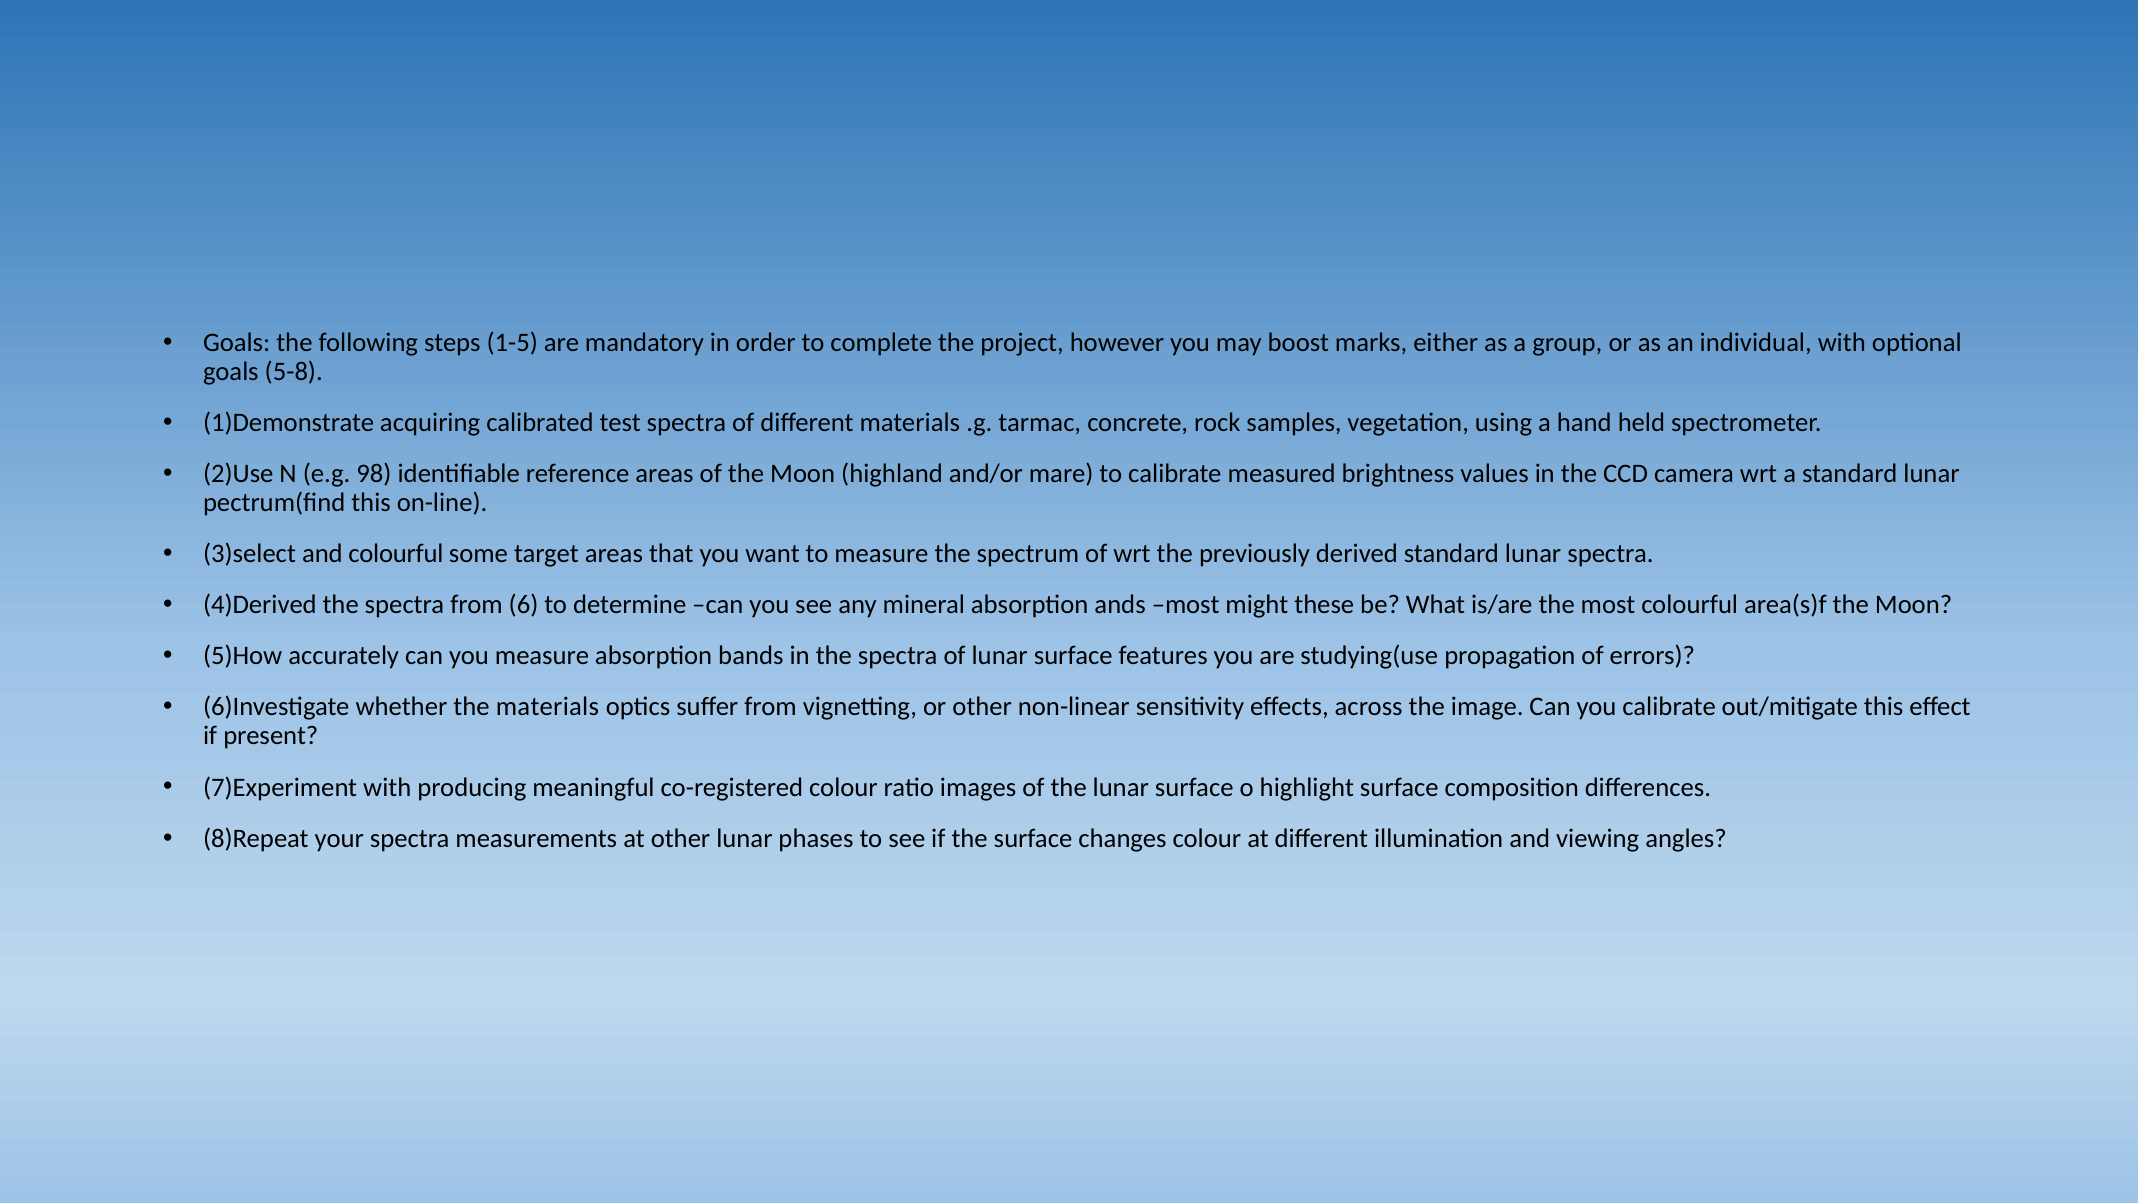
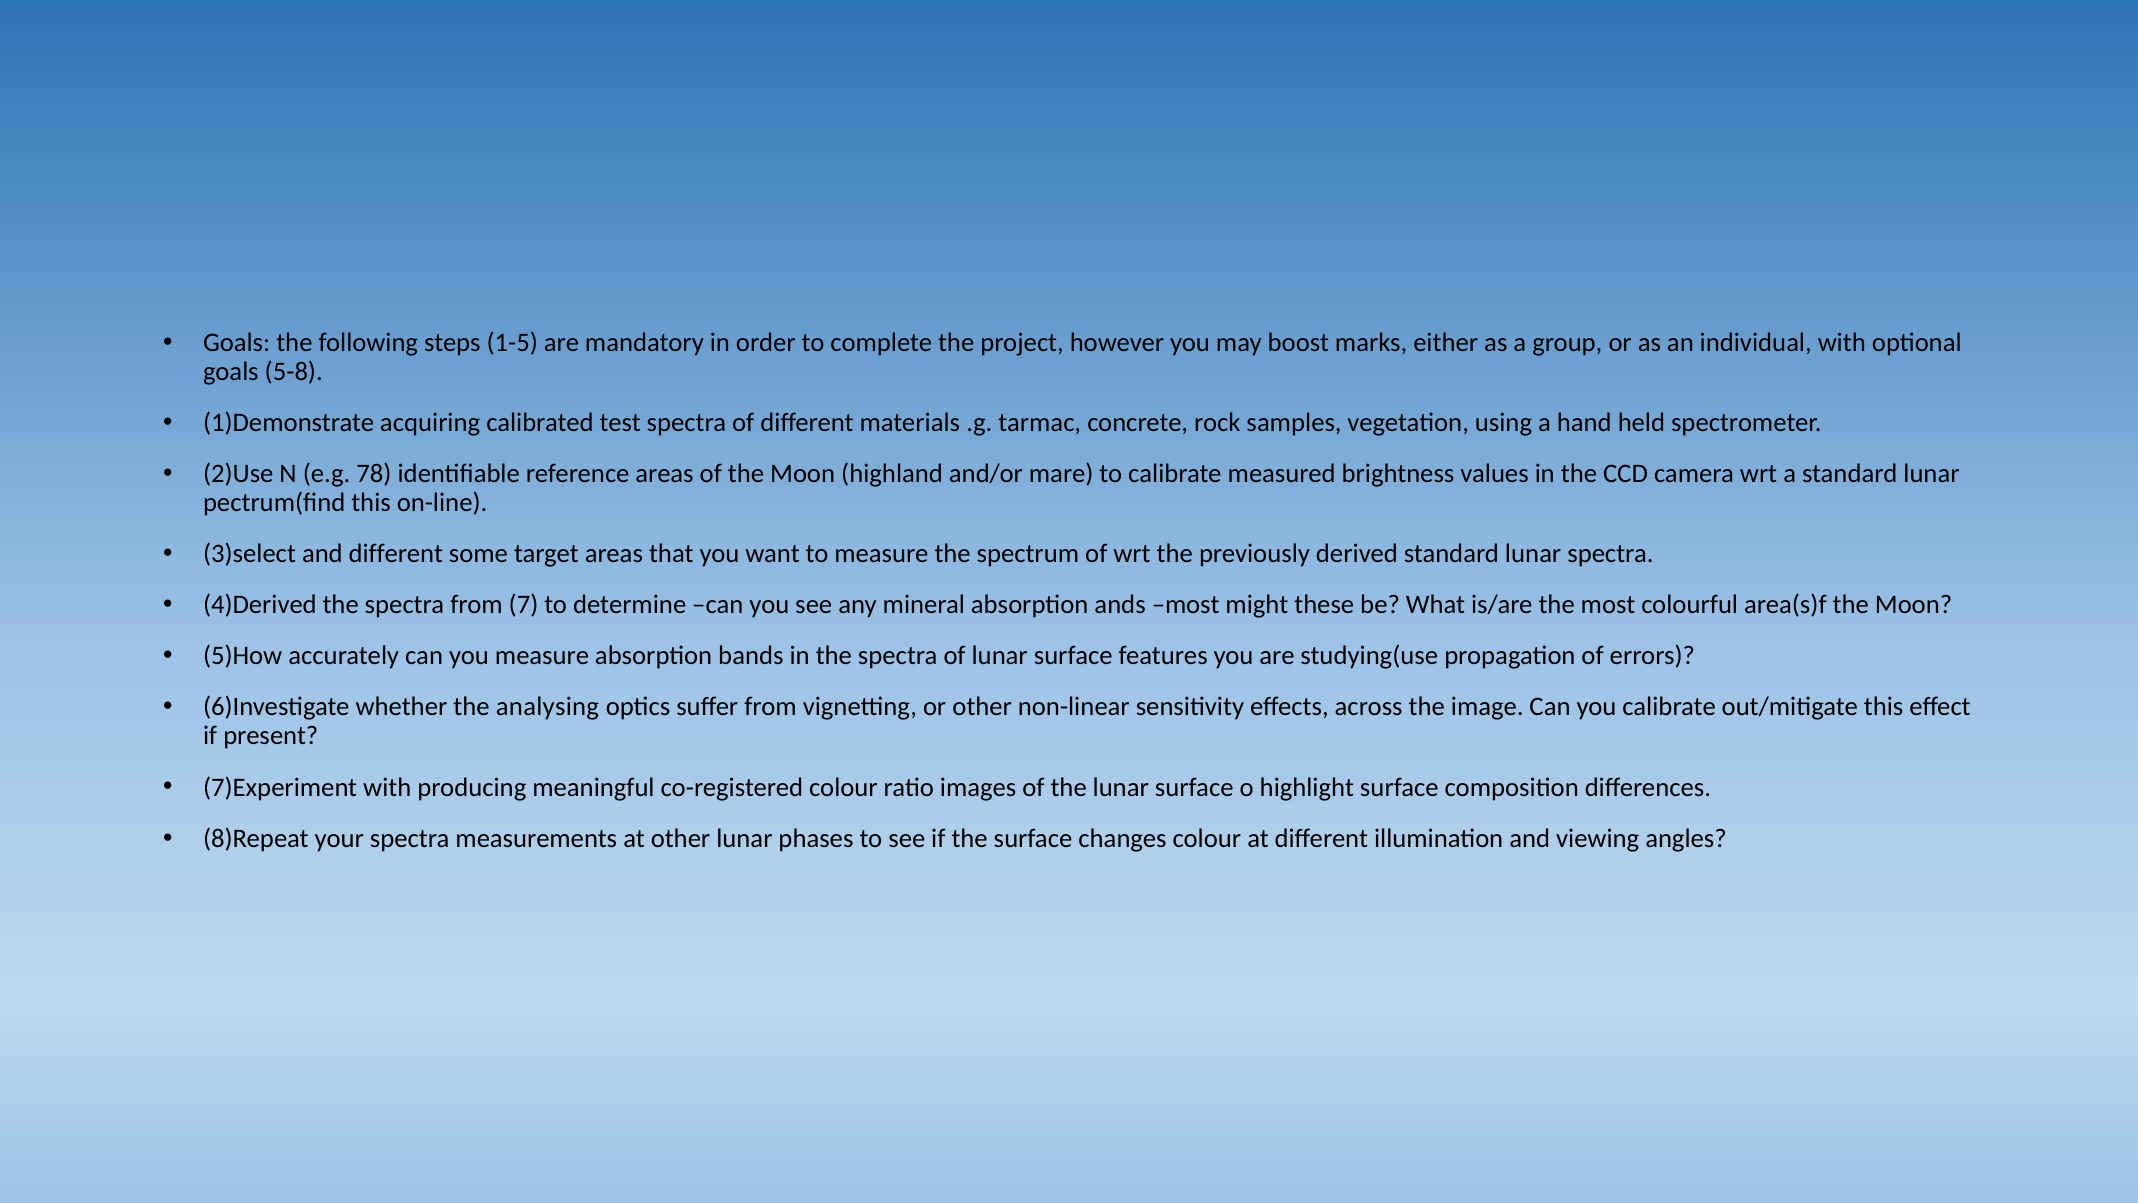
98: 98 -> 78 (374, 474)
and colourful: colourful -> different (396, 554)
6: 6 -> 7 (524, 605)
the materials: materials -> analysing (547, 707)
